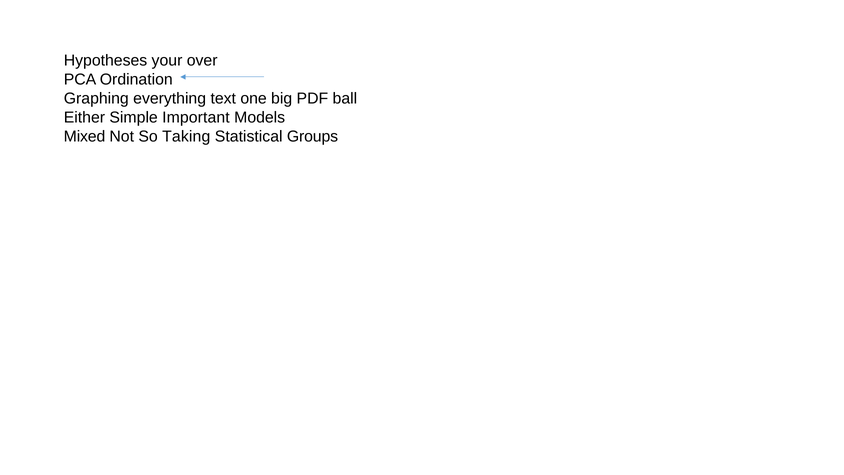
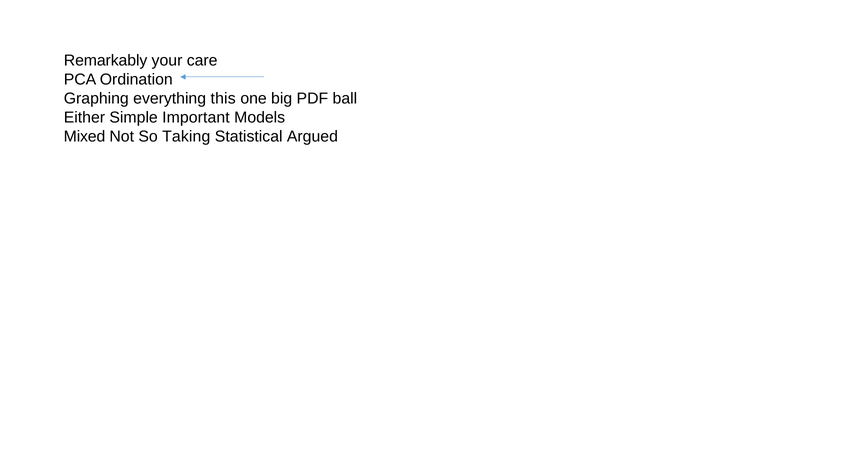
Hypotheses: Hypotheses -> Remarkably (106, 61)
over: over -> care (202, 61)
text: text -> this (223, 99)
Groups: Groups -> Argued (312, 137)
